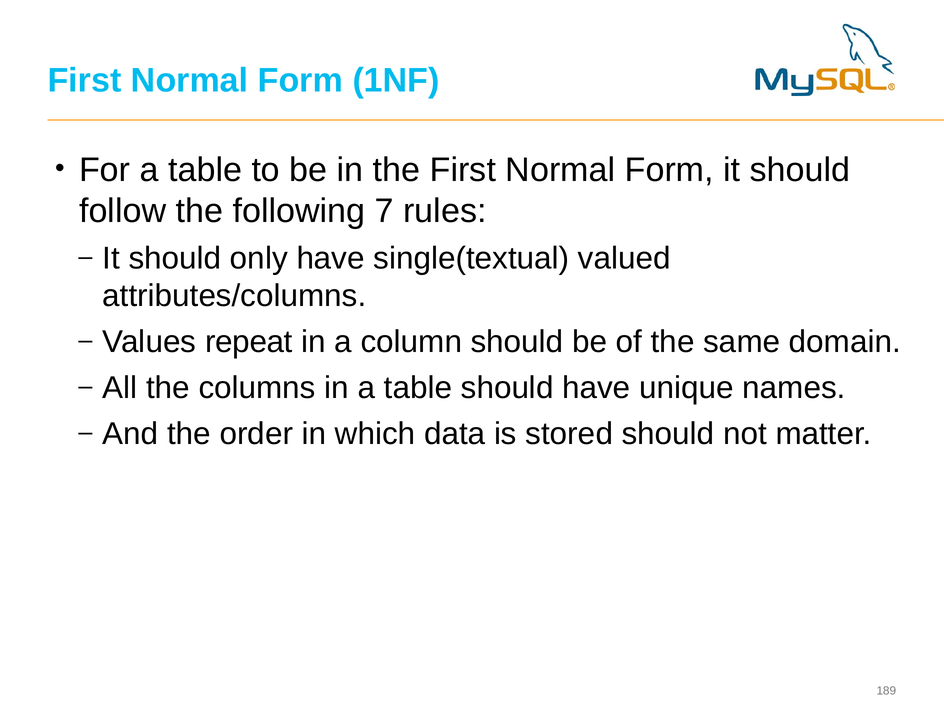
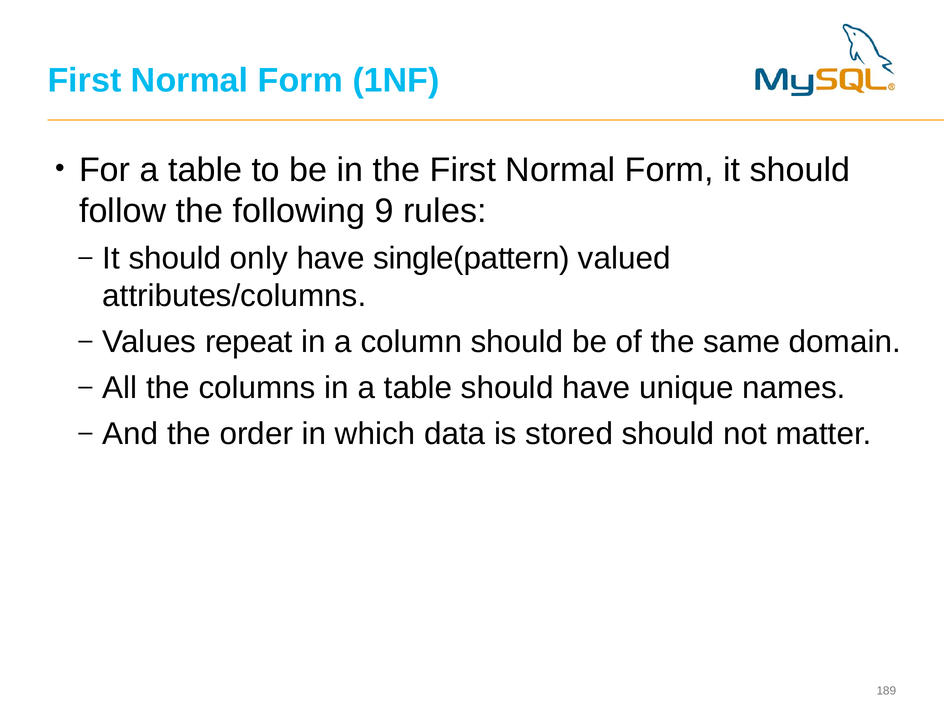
7: 7 -> 9 (384, 211)
single(textual: single(textual -> single(pattern (472, 258)
